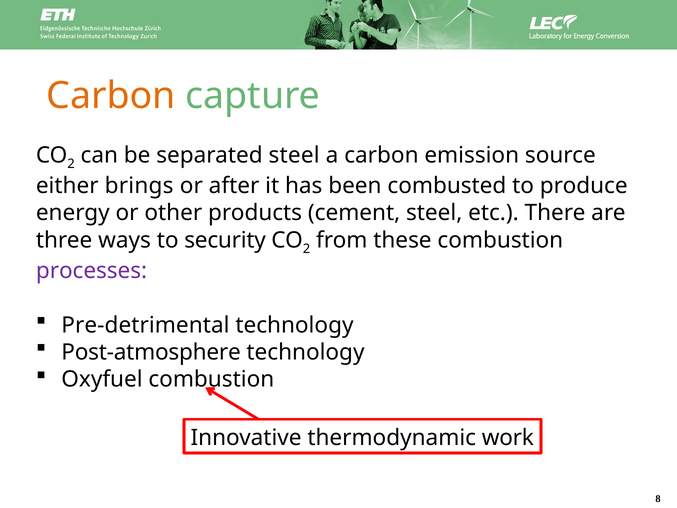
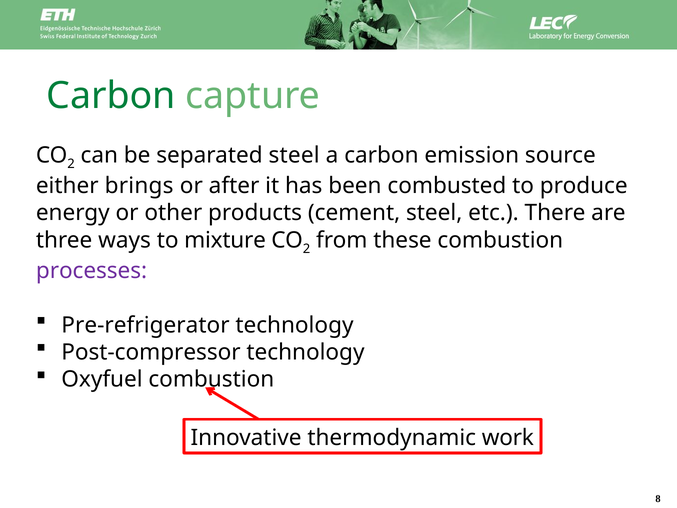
Carbon colour: orange -> green (111, 96)
security: security -> mixture (225, 240)
Pre-detrimental: Pre-detrimental -> Pre-refrigerator (145, 325)
Post-atmosphere: Post-atmosphere -> Post-compressor (151, 352)
